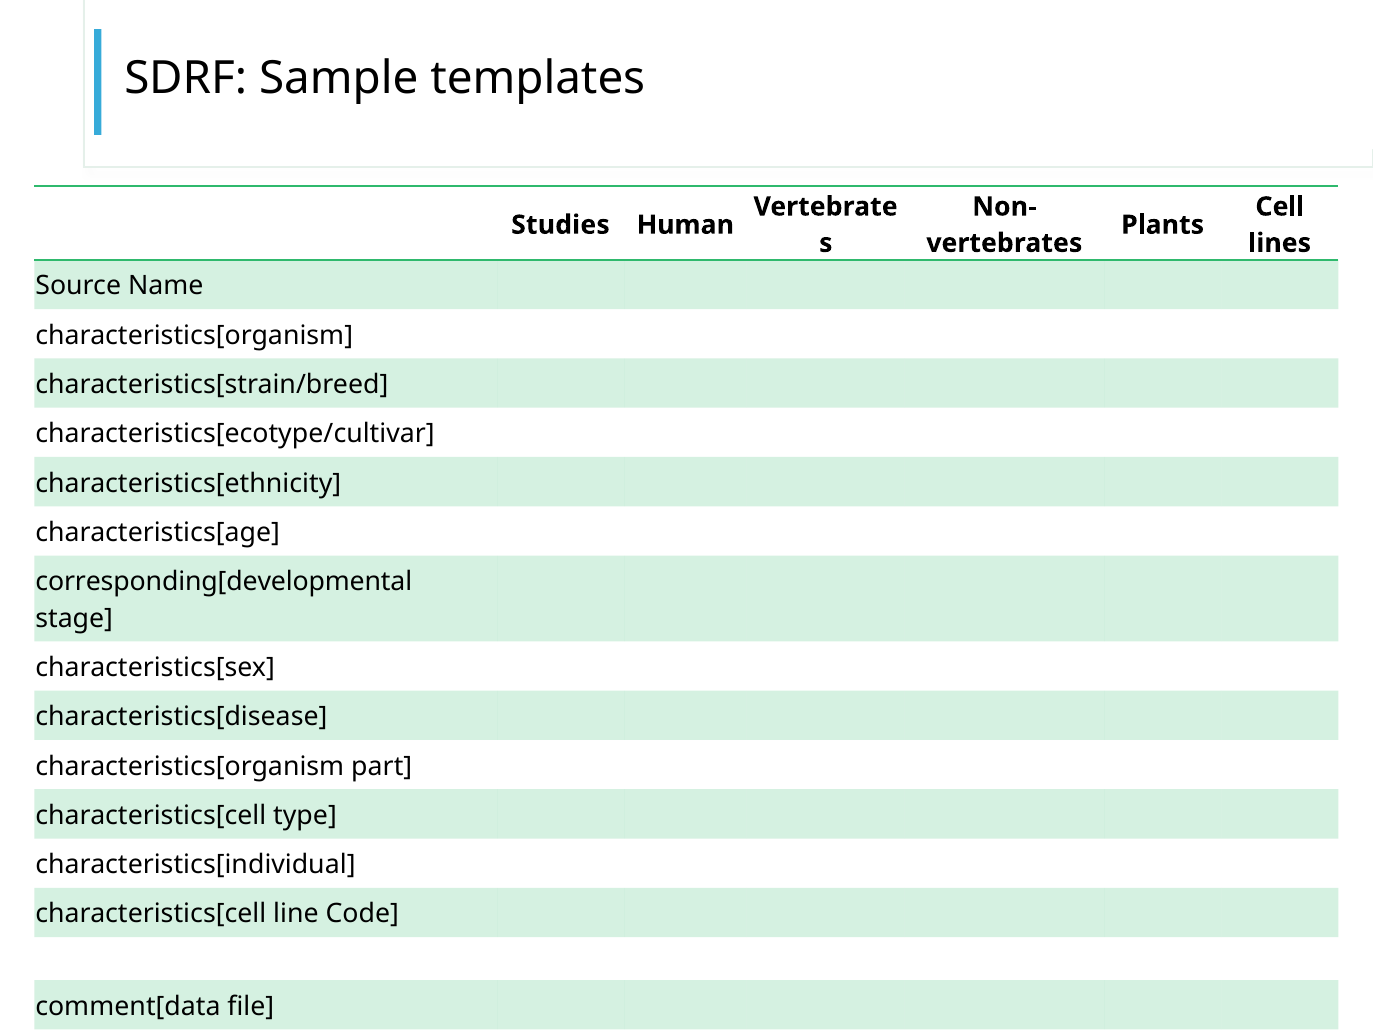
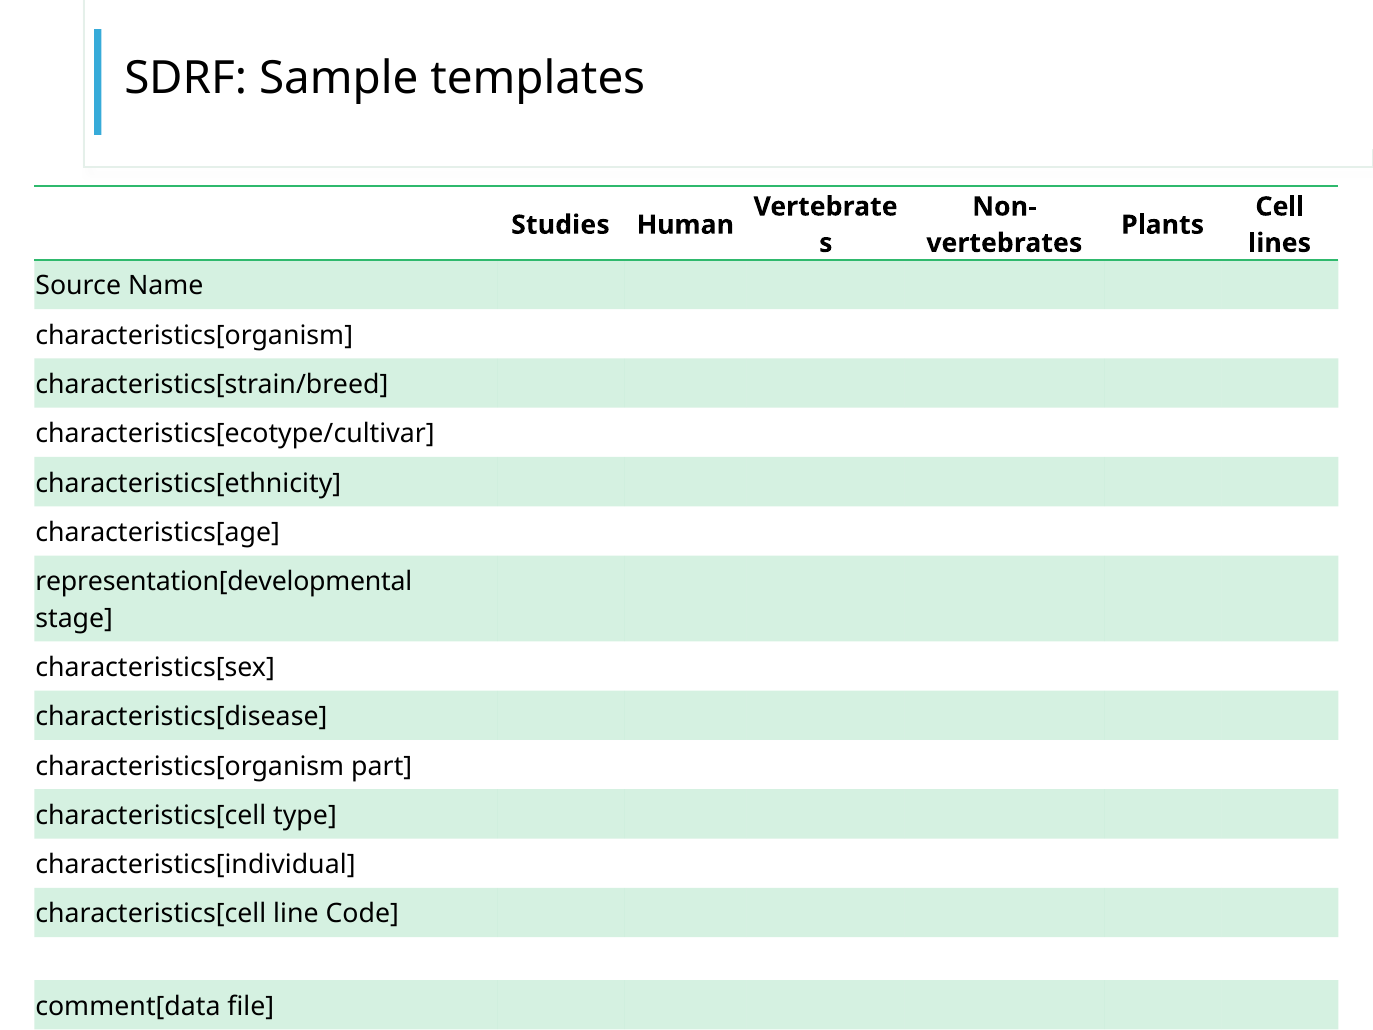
corresponding[developmental: corresponding[developmental -> representation[developmental (224, 582)
